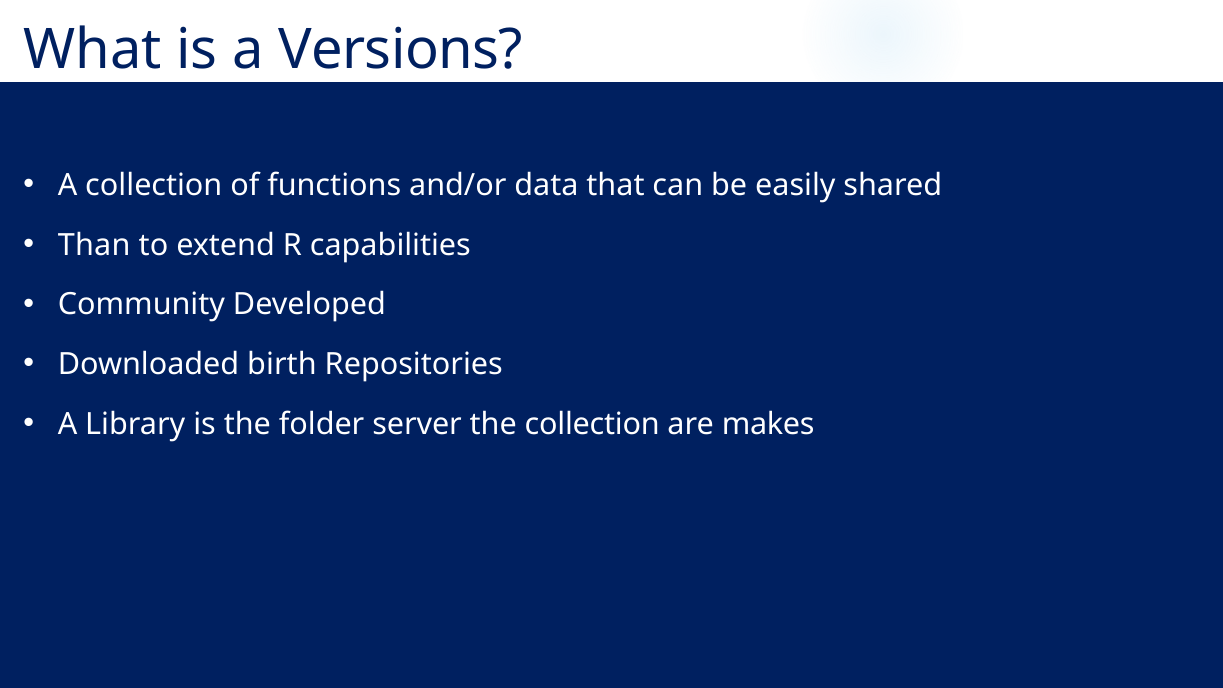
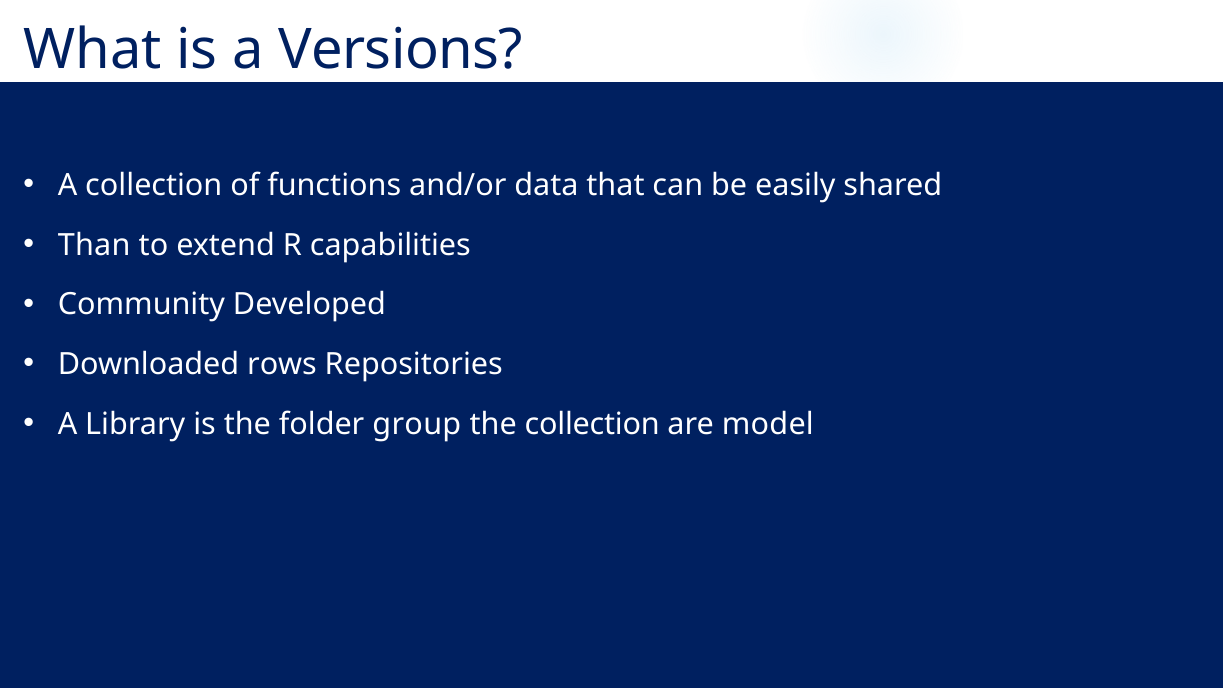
birth: birth -> rows (282, 364)
server: server -> group (417, 424)
makes: makes -> model (768, 424)
